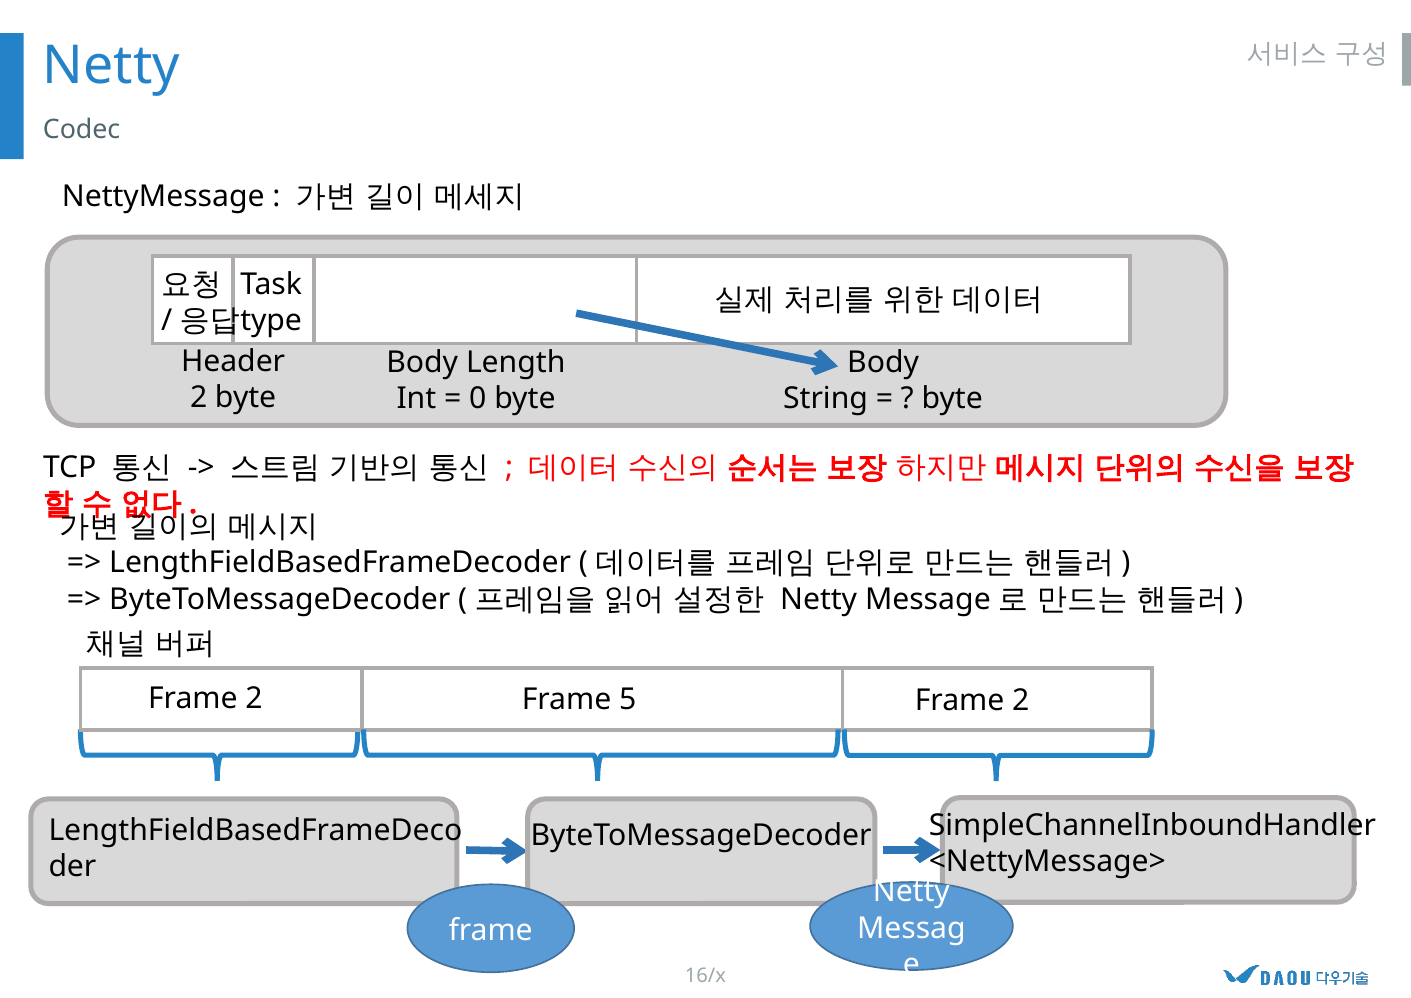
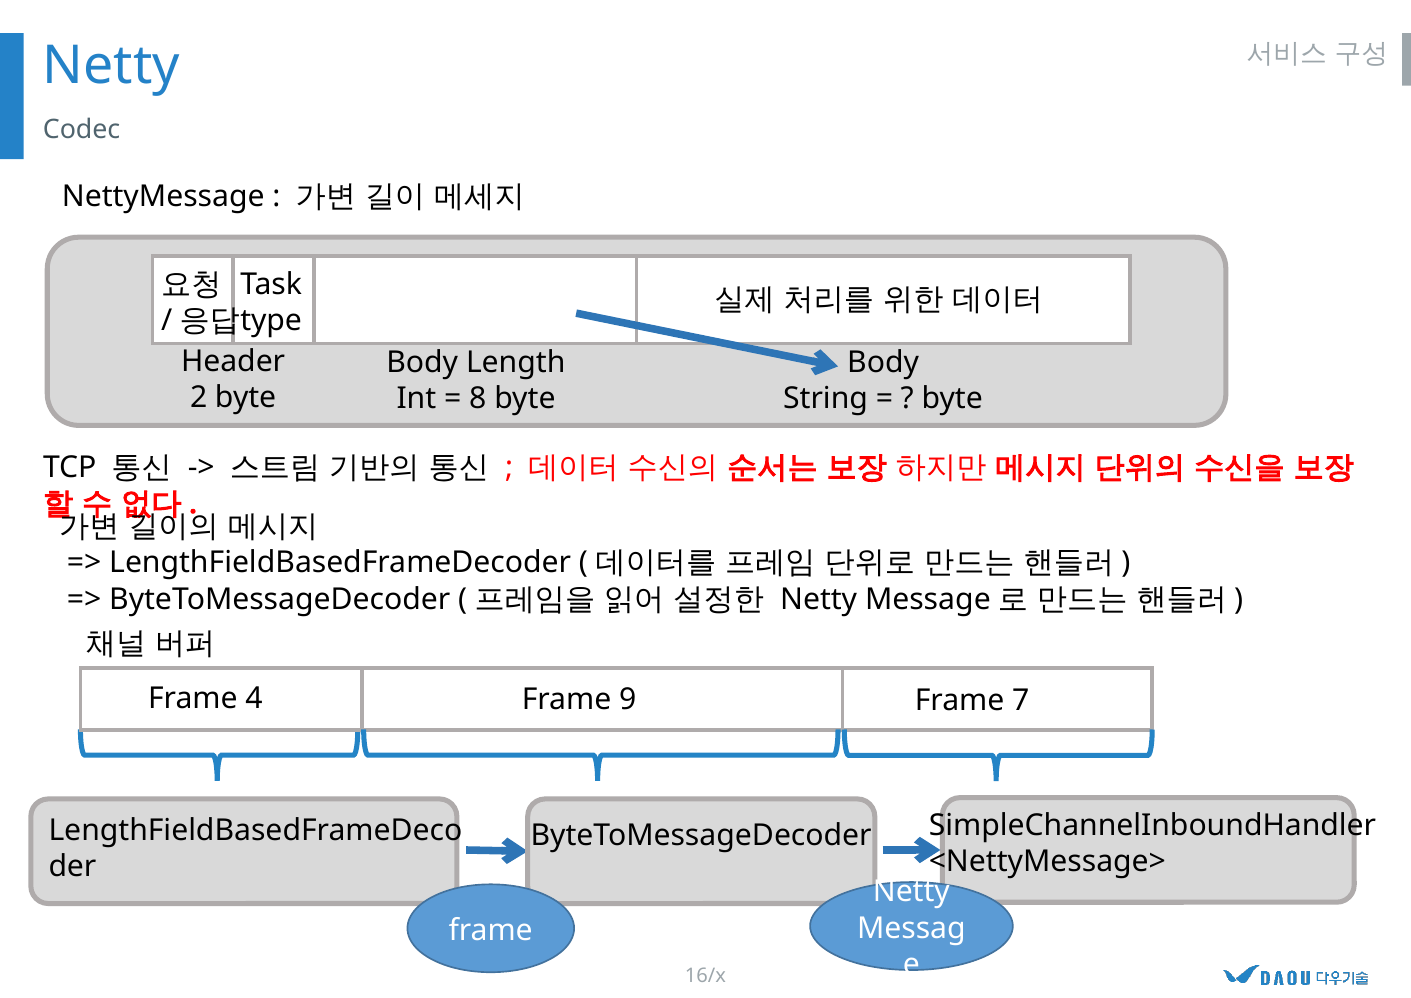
0: 0 -> 8 (478, 399)
2: 2 -> 4 (254, 698)
5: 5 -> 9 (628, 699)
2: 2 -> 7 (1021, 701)
